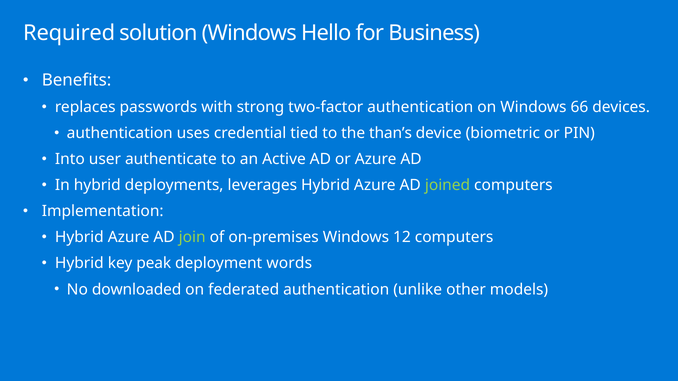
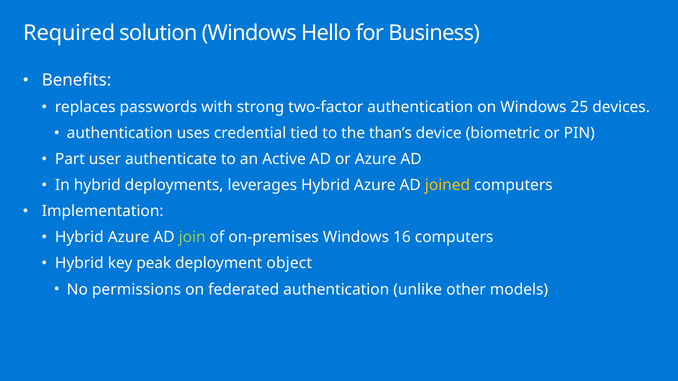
66: 66 -> 25 (579, 107)
Into: Into -> Part (70, 159)
joined colour: light green -> yellow (448, 185)
12: 12 -> 16 (402, 238)
words: words -> object (289, 264)
downloaded: downloaded -> permissions (137, 290)
